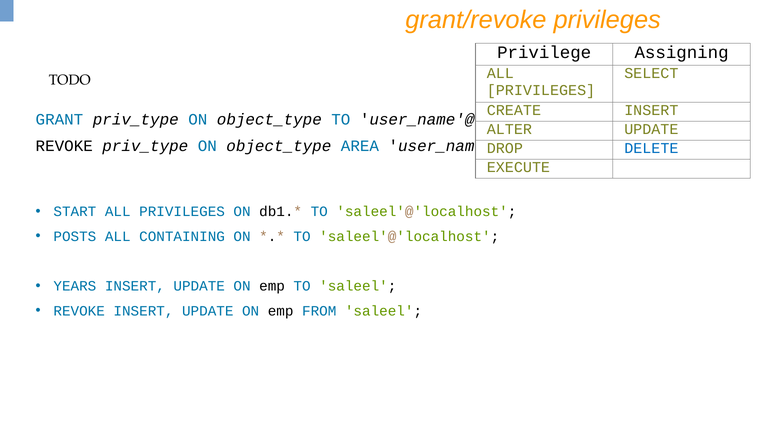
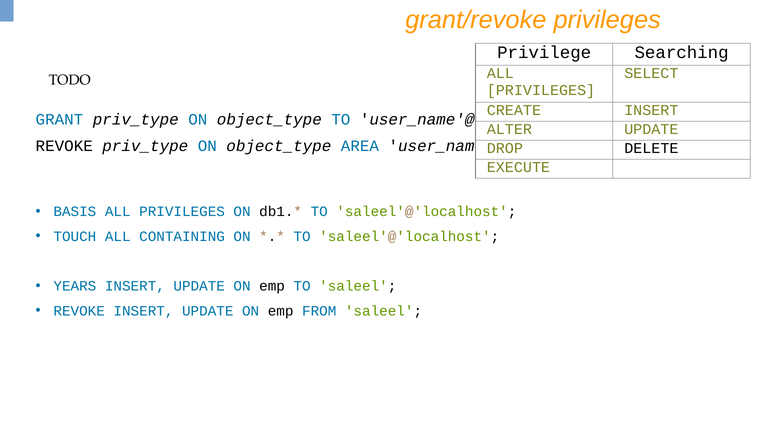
Assigning: Assigning -> Searching (682, 53)
DELETE colour: blue -> black (651, 148)
START: START -> BASIS (75, 212)
POSTS: POSTS -> TOUCH (75, 237)
